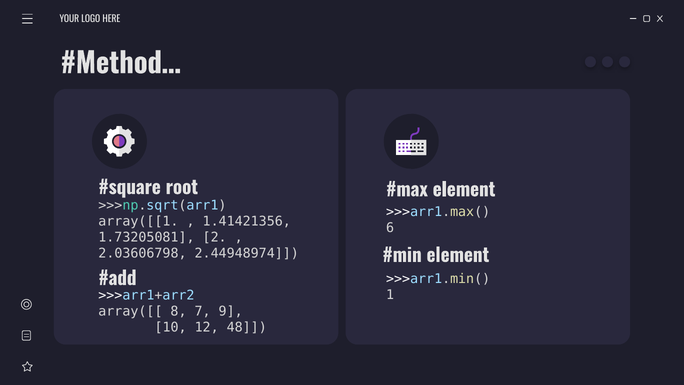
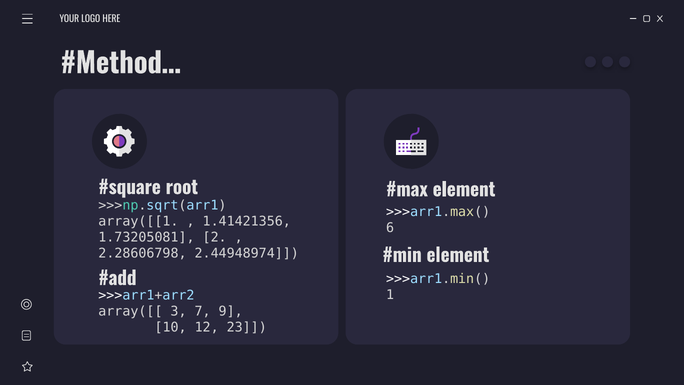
2.03606798: 2.03606798 -> 2.28606798 (142, 253)
8: 8 -> 3 (178, 311)
48: 48 -> 23 (247, 327)
